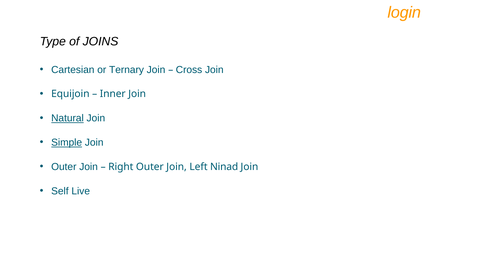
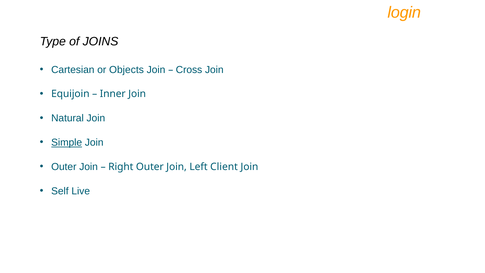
Ternary: Ternary -> Objects (126, 70)
Natural underline: present -> none (67, 118)
Ninad: Ninad -> Client (224, 167)
